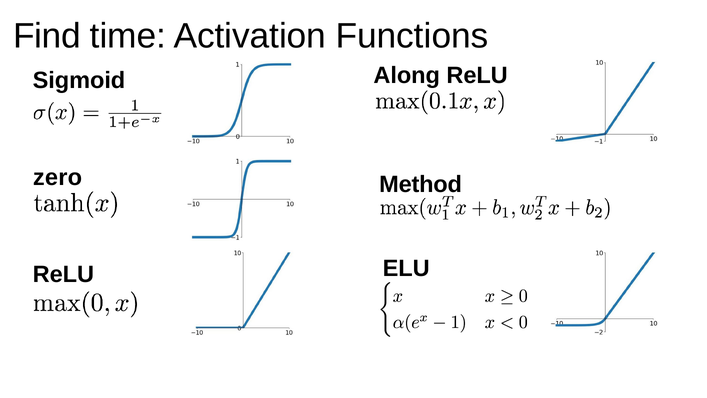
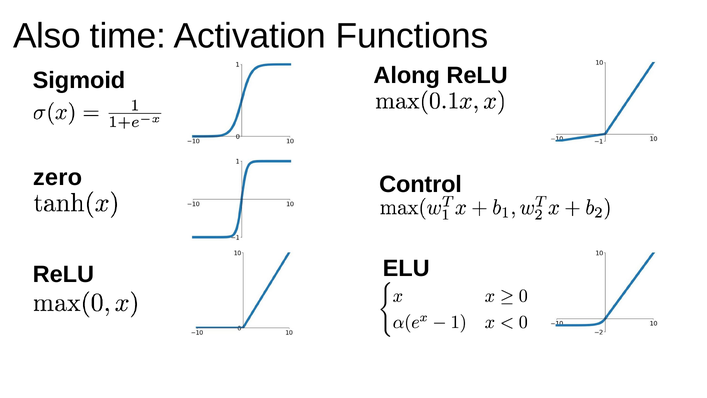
Find: Find -> Also (47, 36)
Method: Method -> Control (421, 184)
